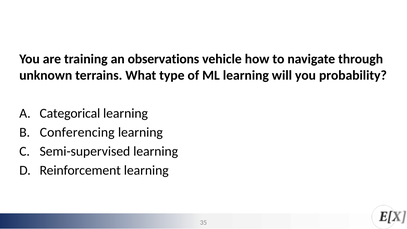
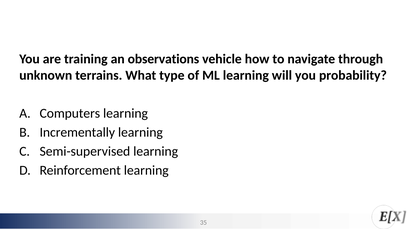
Categorical: Categorical -> Computers (70, 113)
Conferencing: Conferencing -> Incrementally (77, 132)
